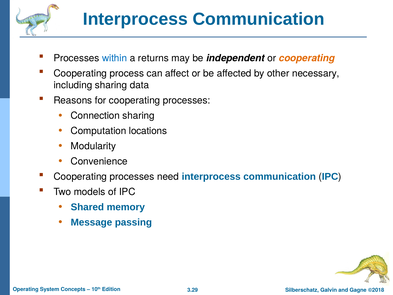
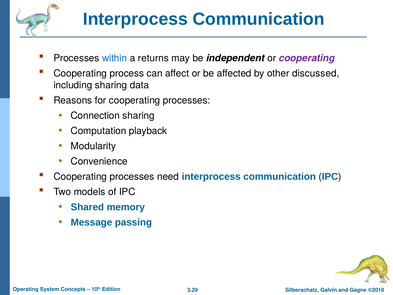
cooperating colour: orange -> purple (307, 58)
necessary: necessary -> discussed (316, 73)
locations: locations -> playback (148, 131)
